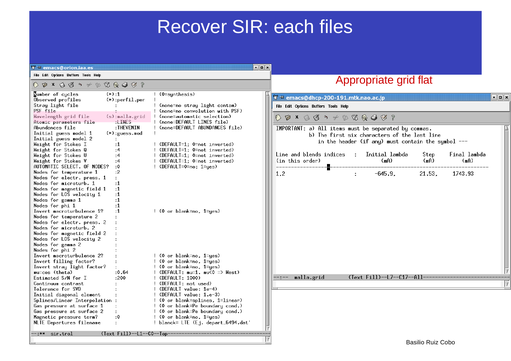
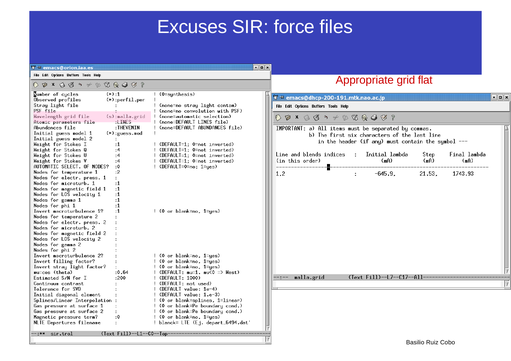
Recover: Recover -> Excuses (192, 27)
each: each -> force (294, 27)
